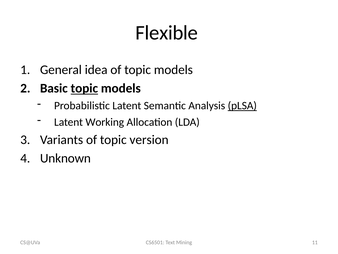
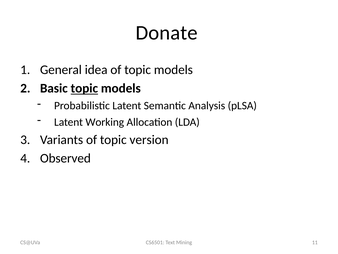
Flexible: Flexible -> Donate (167, 33)
pLSA underline: present -> none (242, 106)
Unknown: Unknown -> Observed (65, 158)
